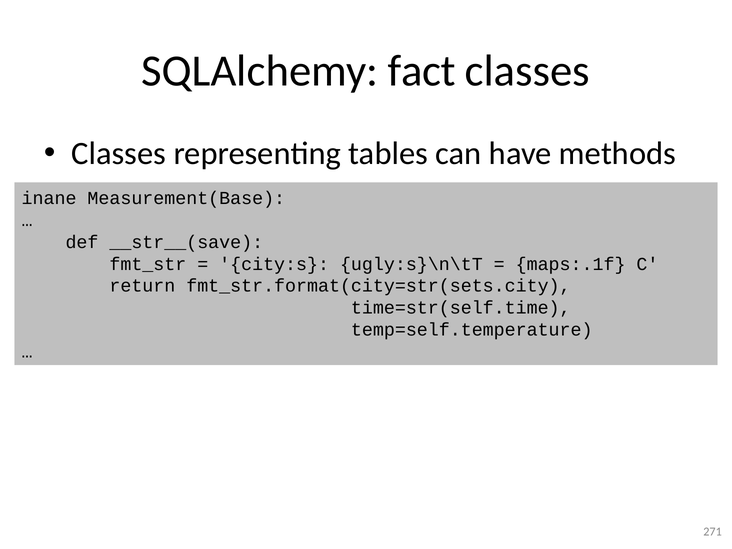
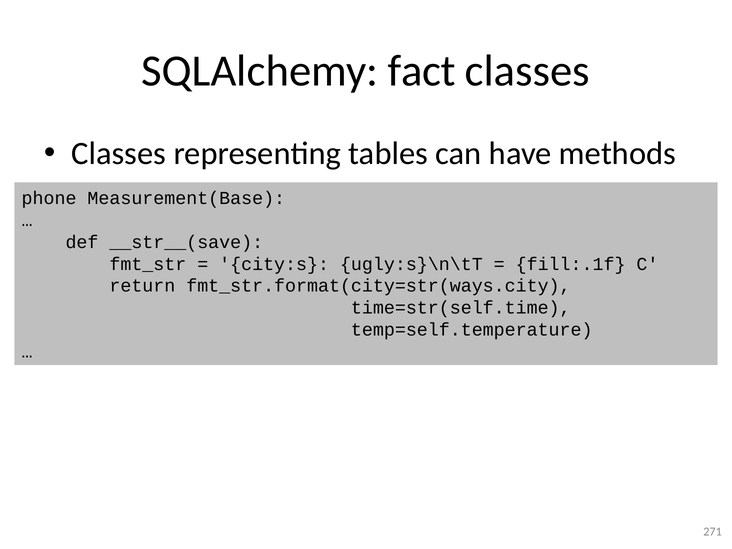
inane: inane -> phone (49, 198)
maps:.1f: maps:.1f -> fill:.1f (571, 264)
fmt_str.format(city=str(sets.city: fmt_str.format(city=str(sets.city -> fmt_str.format(city=str(ways.city (378, 286)
